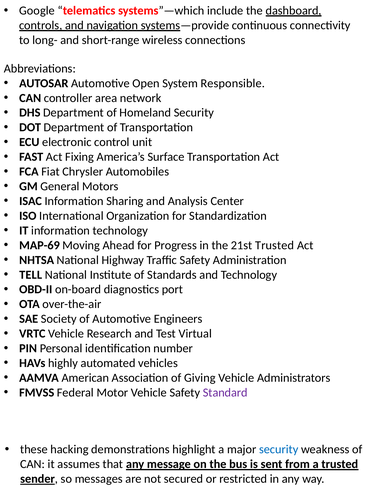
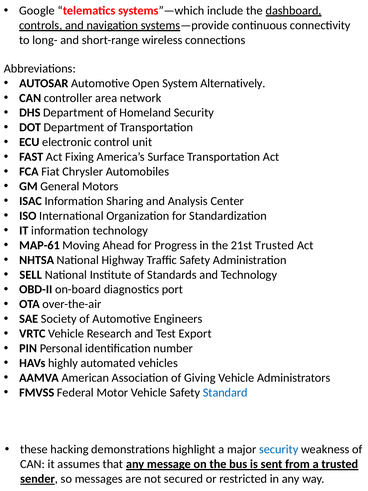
Responsible: Responsible -> Alternatively (233, 83)
MAP-69: MAP-69 -> MAP-61 (39, 245)
TELL: TELL -> SELL (31, 275)
Virtual: Virtual -> Export (195, 333)
Standard colour: purple -> blue (225, 392)
